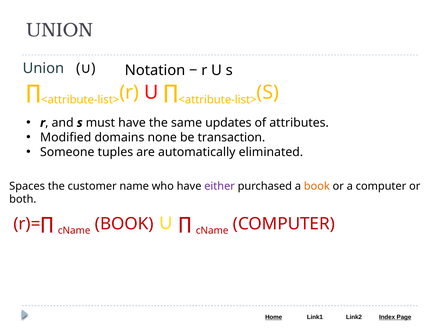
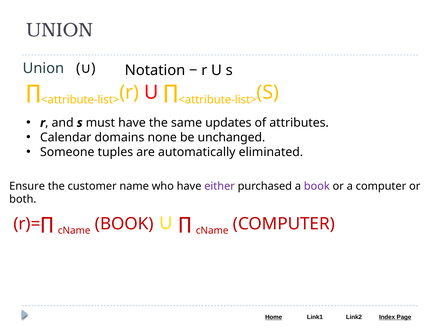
Modified: Modified -> Calendar (66, 137)
transaction: transaction -> unchanged (231, 137)
Spaces: Spaces -> Ensure (27, 186)
book colour: orange -> purple (317, 186)
